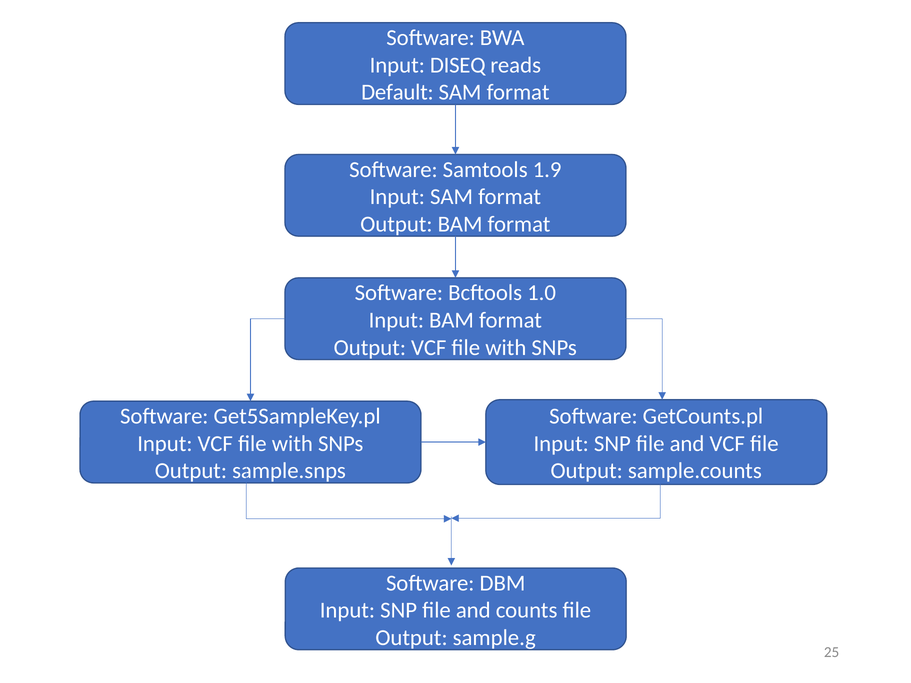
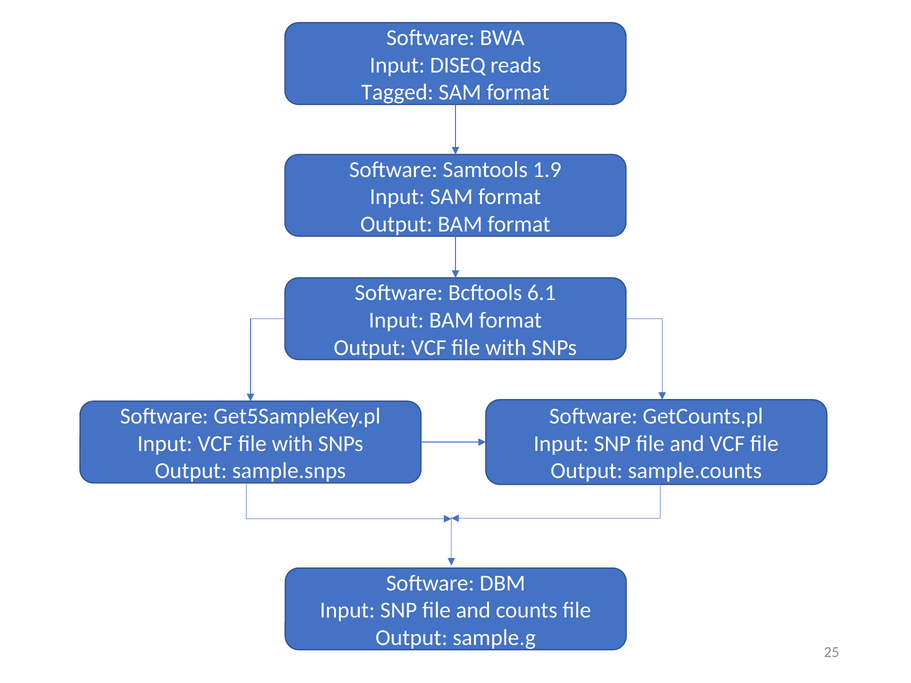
Default: Default -> Tagged (397, 92)
1.0: 1.0 -> 6.1 (542, 293)
